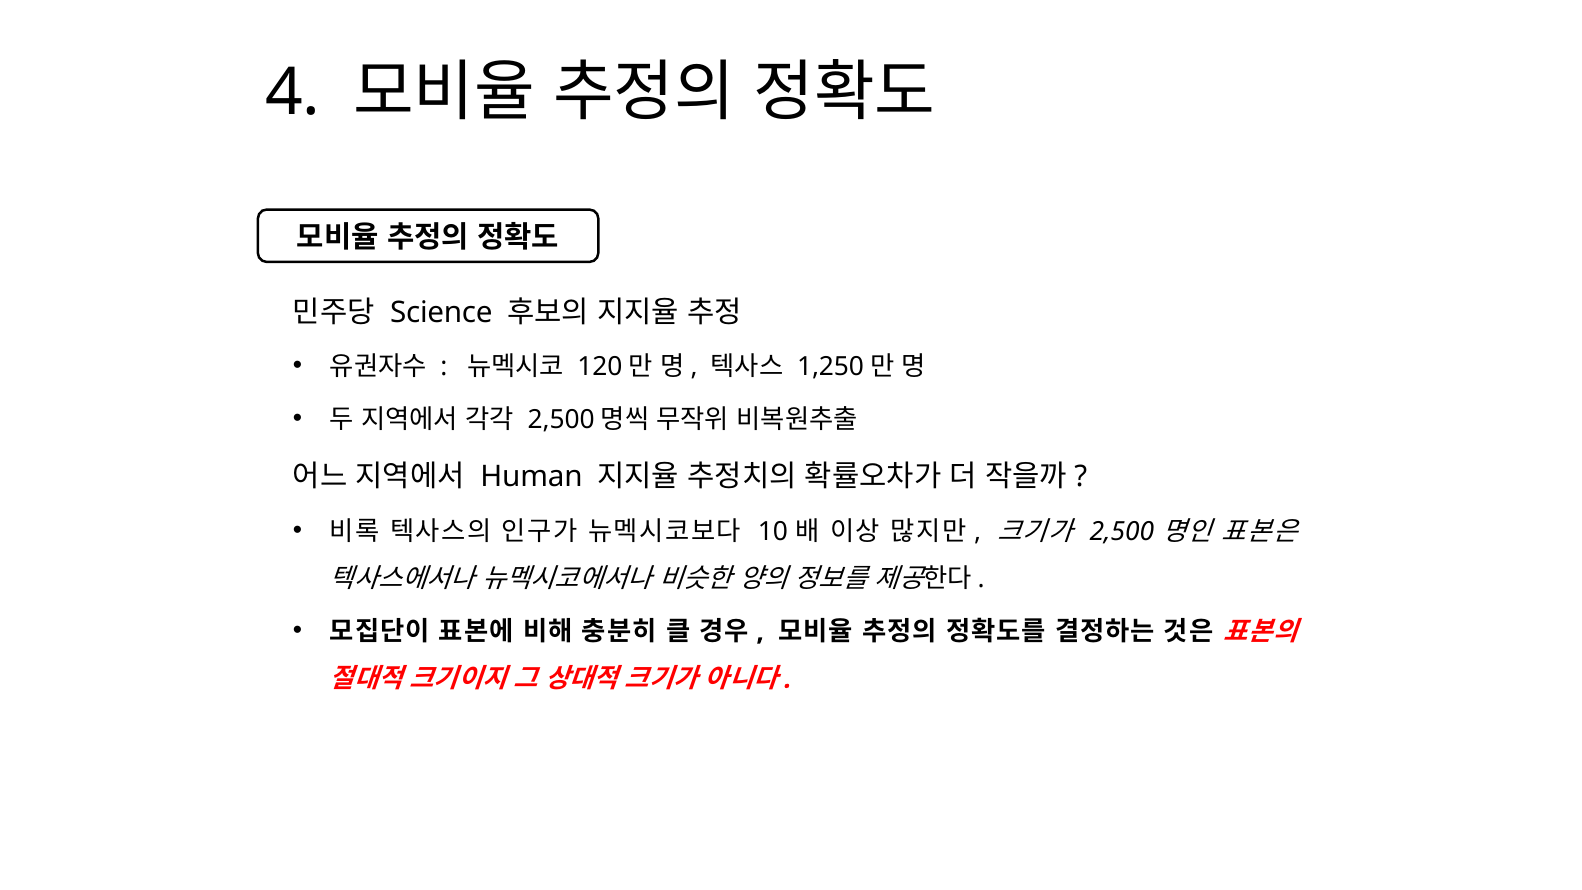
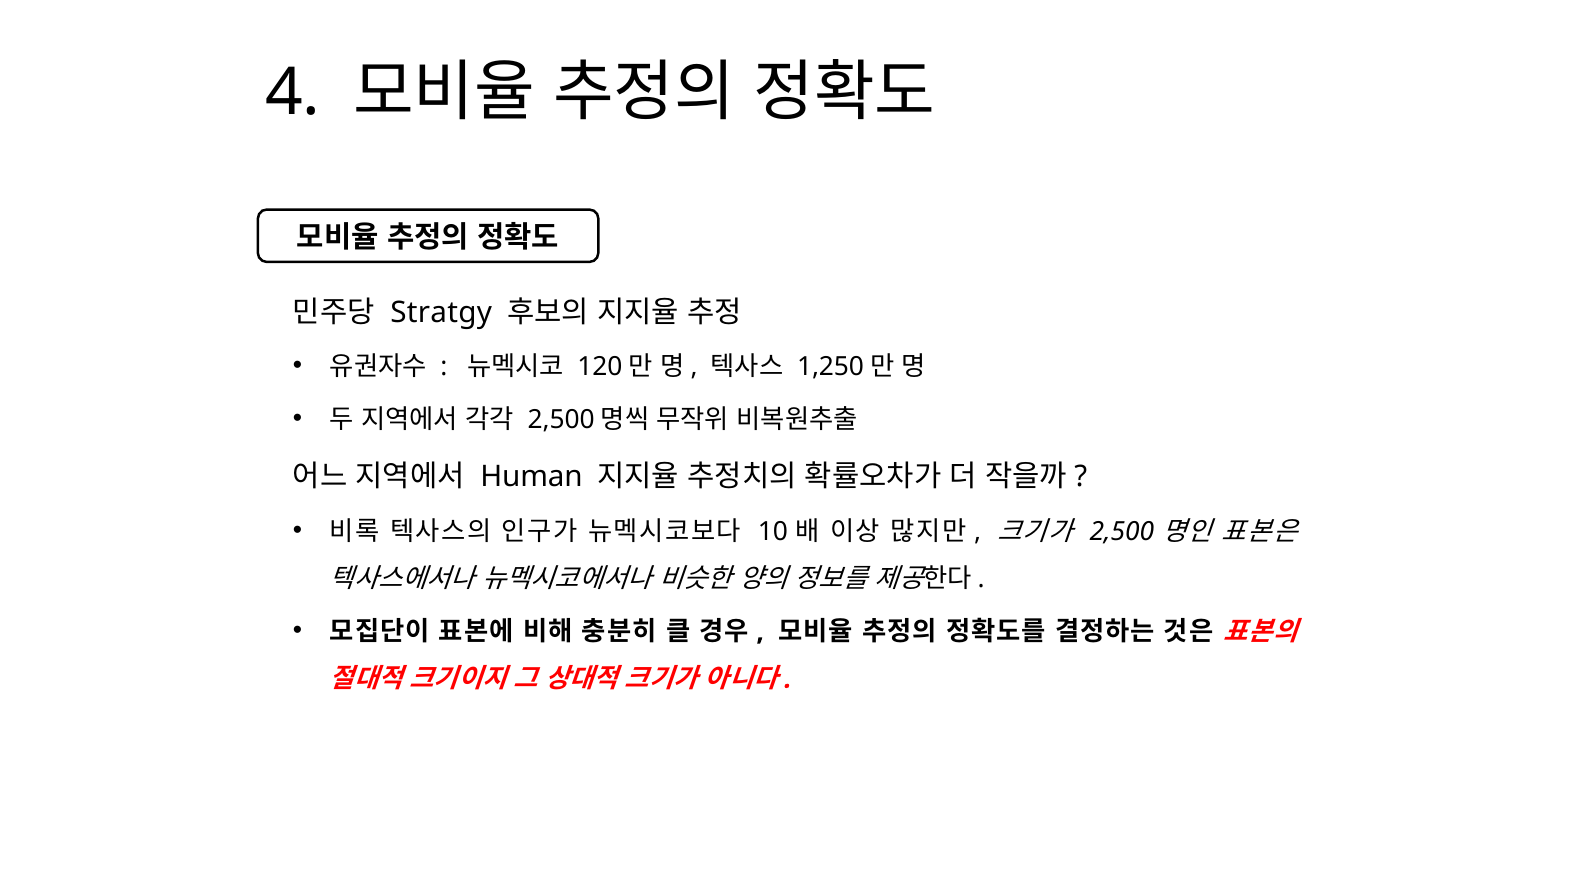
Science: Science -> Stratgy (441, 312)
